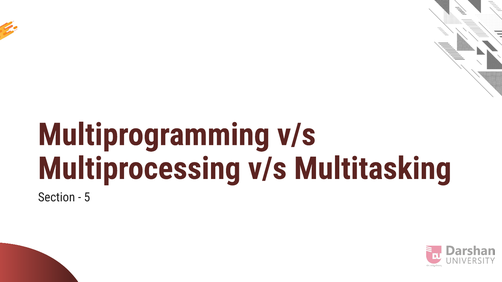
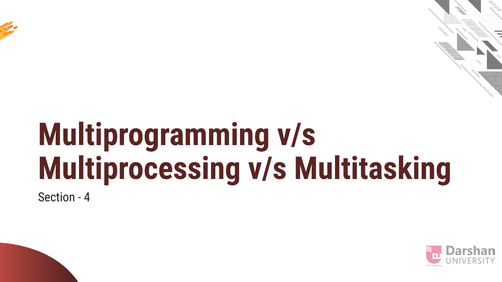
5: 5 -> 4 (87, 198)
